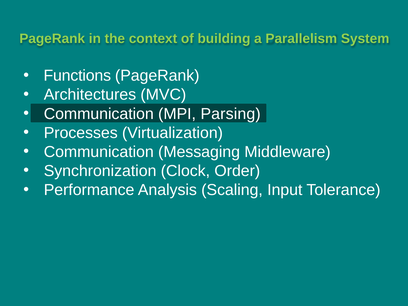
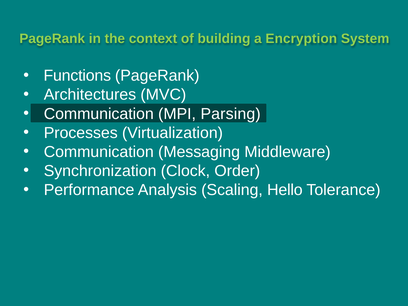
Parallelism: Parallelism -> Encryption (301, 39)
Input: Input -> Hello (285, 190)
